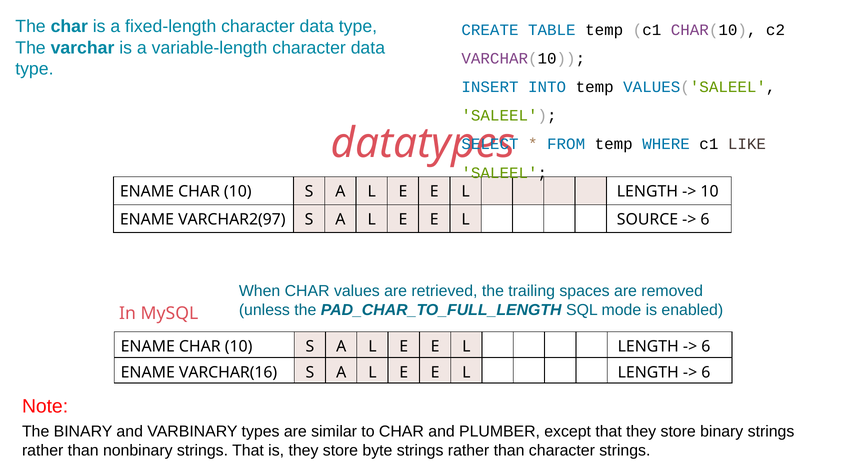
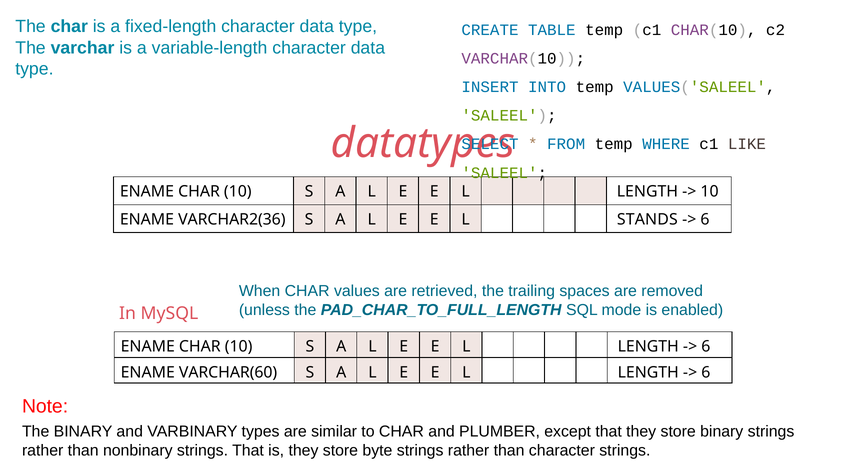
VARCHAR2(97: VARCHAR2(97 -> VARCHAR2(36 (232, 219)
SOURCE: SOURCE -> STANDS (647, 219)
VARCHAR(16: VARCHAR(16 -> VARCHAR(60 (228, 372)
